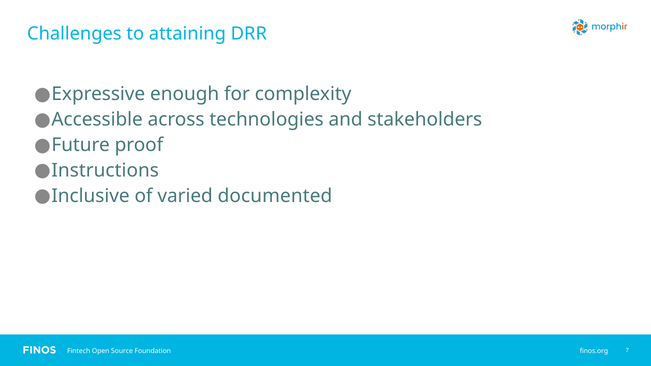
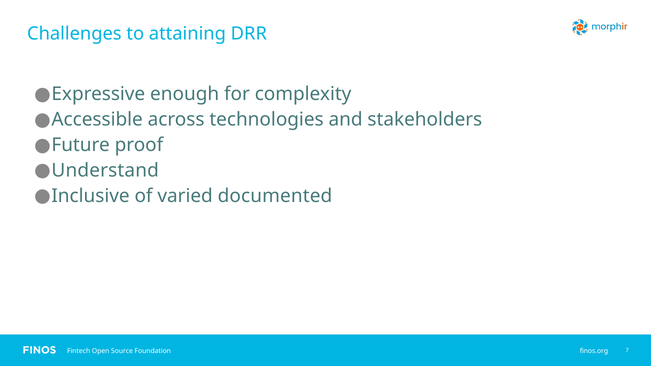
Instructions: Instructions -> Understand (105, 171)
